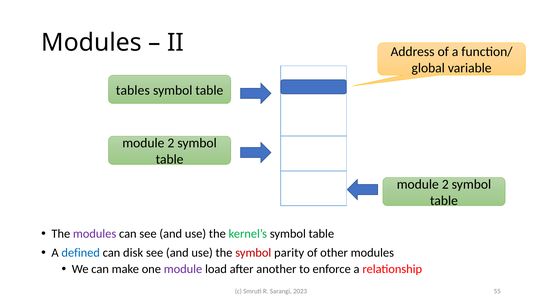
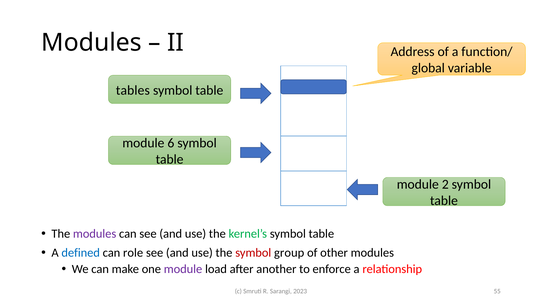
2: 2 -> 6 (171, 143)
disk: disk -> role (133, 253)
parity: parity -> group (289, 253)
